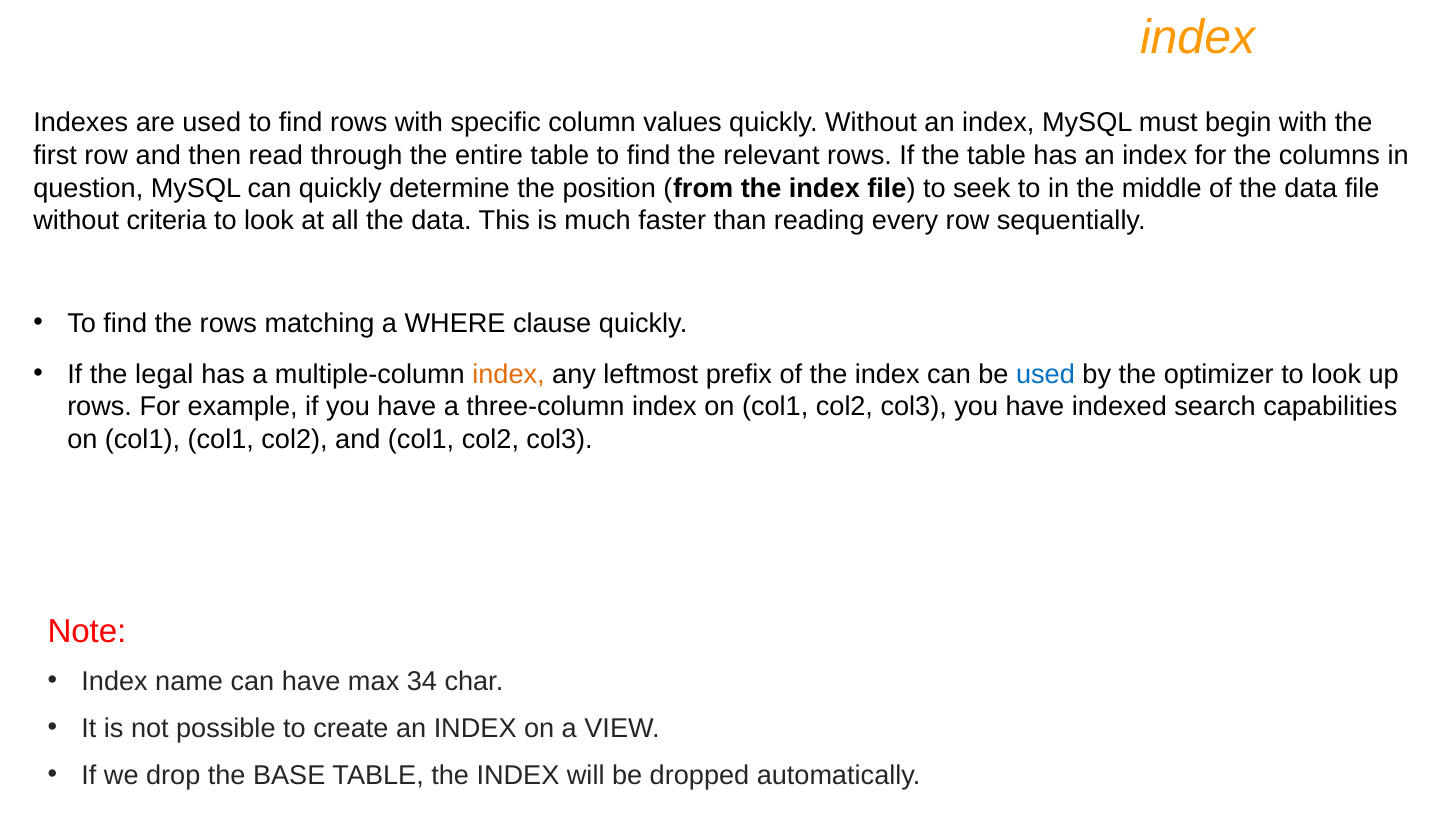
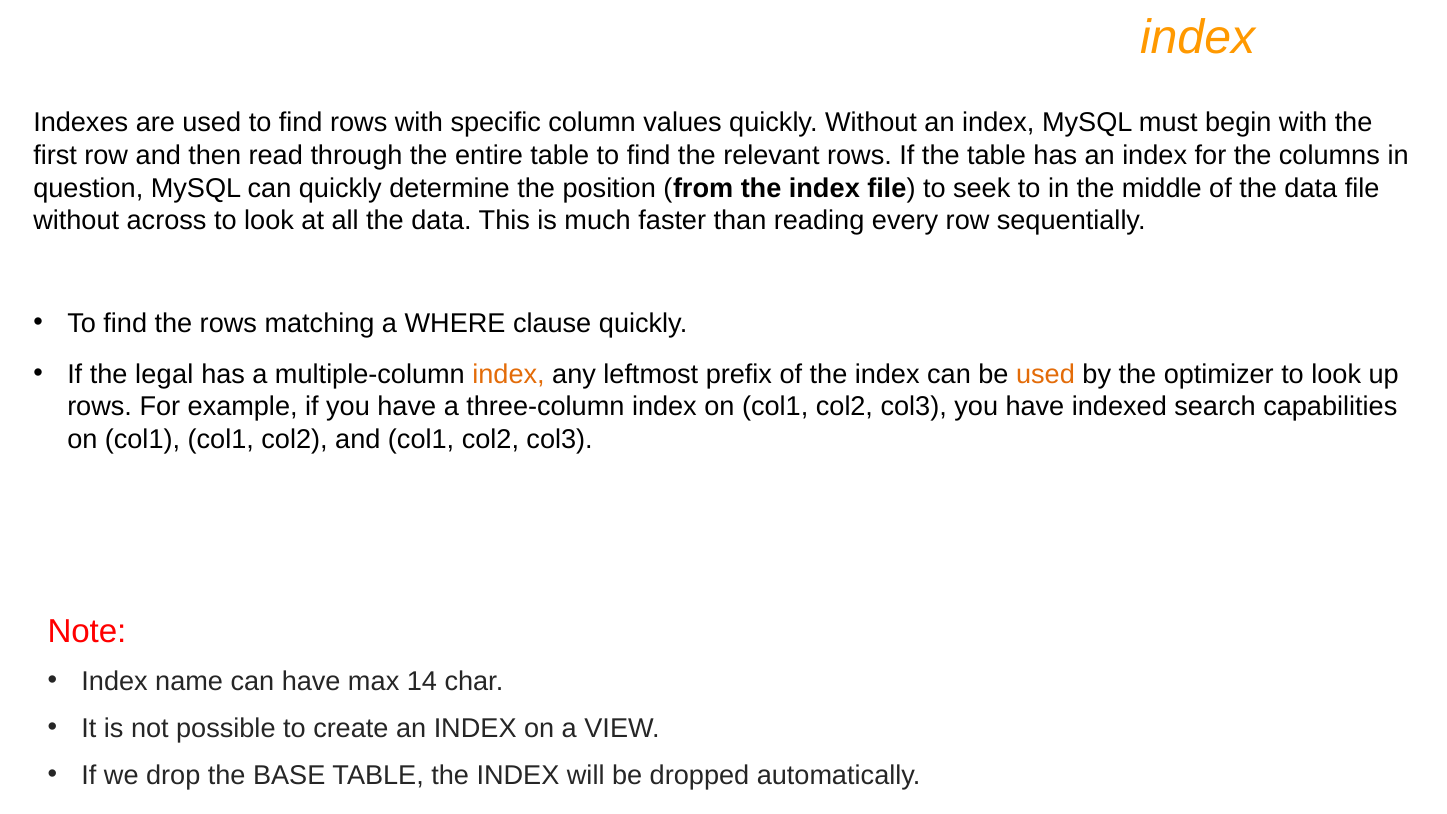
criteria: criteria -> across (167, 221)
used colour: blue -> orange (1045, 374)
34: 34 -> 14 (422, 681)
